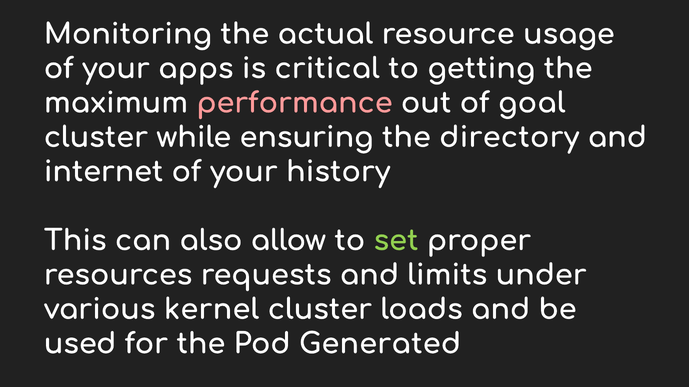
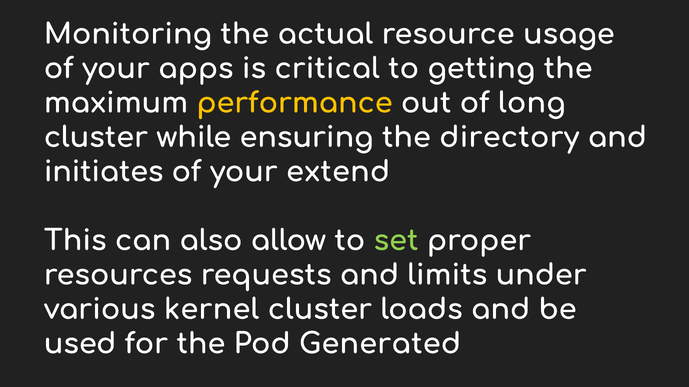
performance colour: pink -> yellow (294, 103)
goal: goal -> long (532, 103)
internet: internet -> initiates (104, 172)
history: history -> extend (338, 172)
